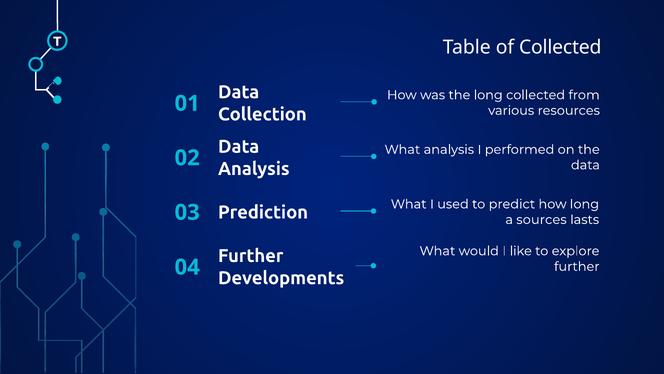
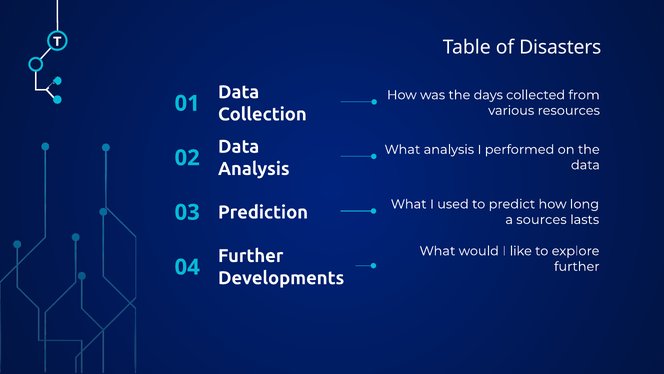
of Collected: Collected -> Disasters (560, 47)
the long: long -> days (488, 95)
